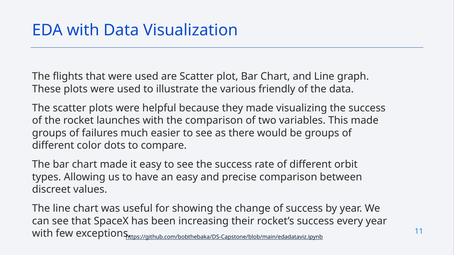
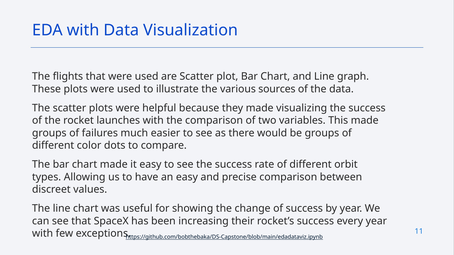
friendly: friendly -> sources (277, 89)
